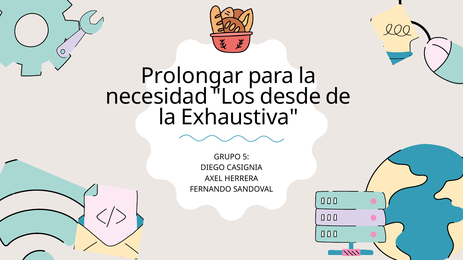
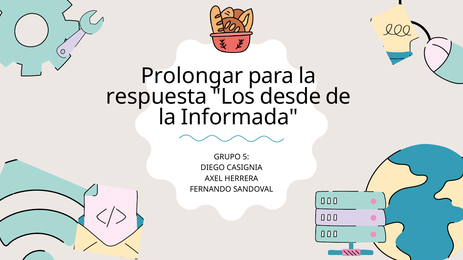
necesidad: necesidad -> respuesta (157, 97)
Exhaustiva: Exhaustiva -> Informada (240, 118)
